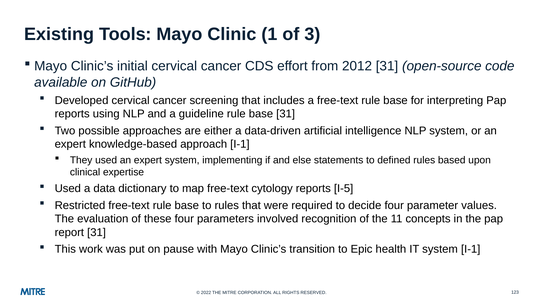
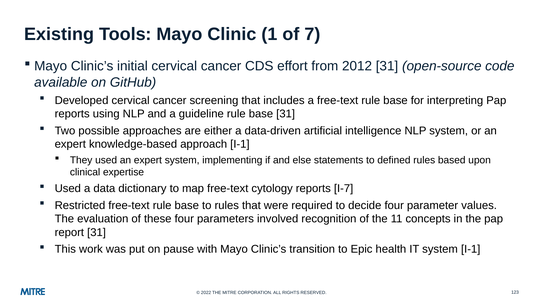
3: 3 -> 7 (312, 34)
I-5: I-5 -> I-7 (344, 189)
